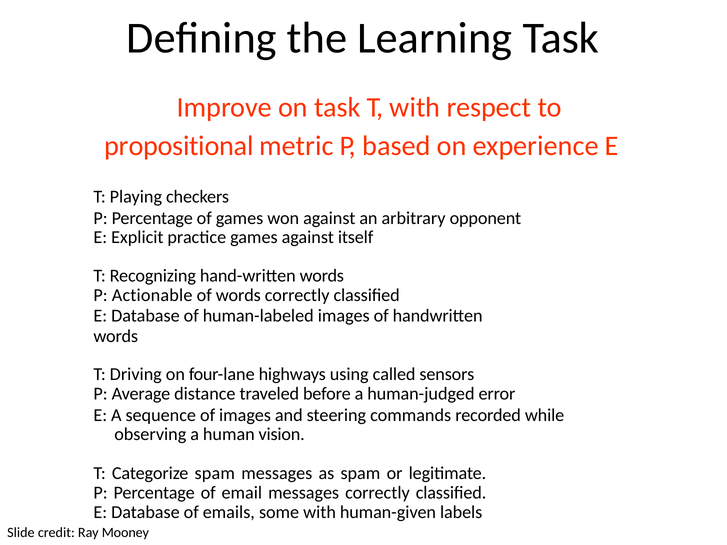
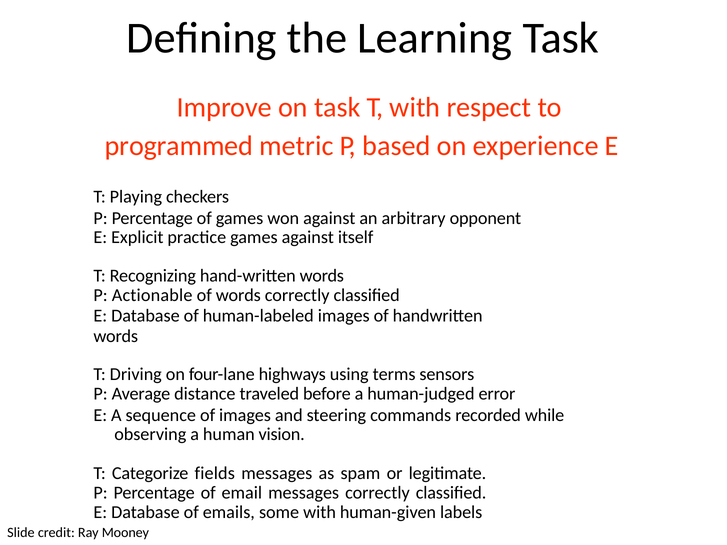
propositional: propositional -> programmed (179, 146)
called: called -> terms (394, 374)
Categorize spam: spam -> fields (215, 473)
